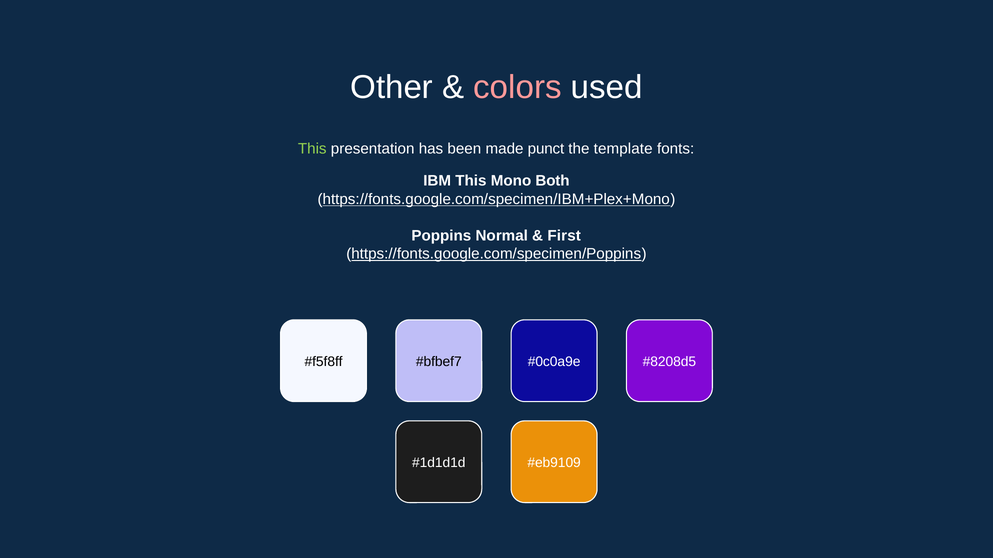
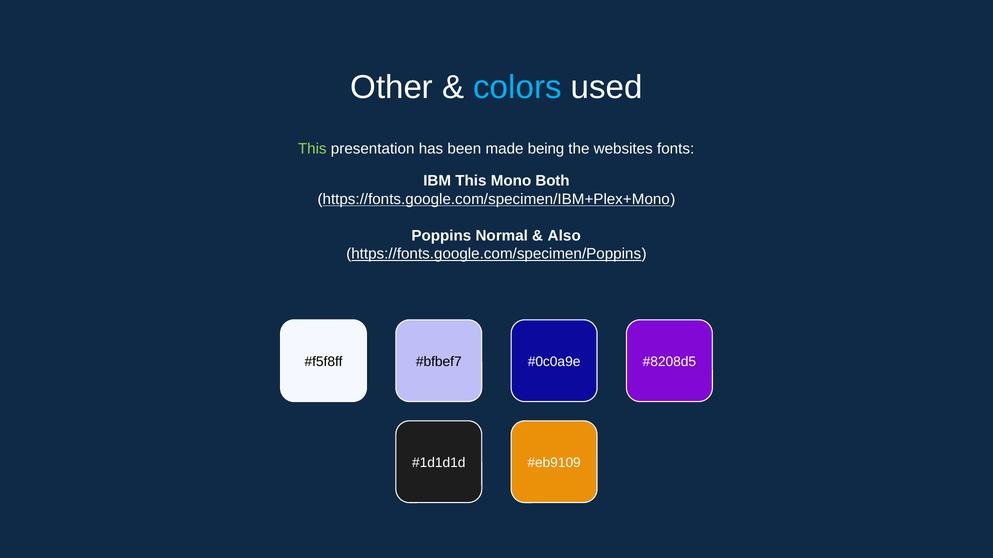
colors colour: pink -> light blue (518, 88)
punct: punct -> being (546, 149)
template: template -> websites (623, 149)
First: First -> Also (564, 236)
